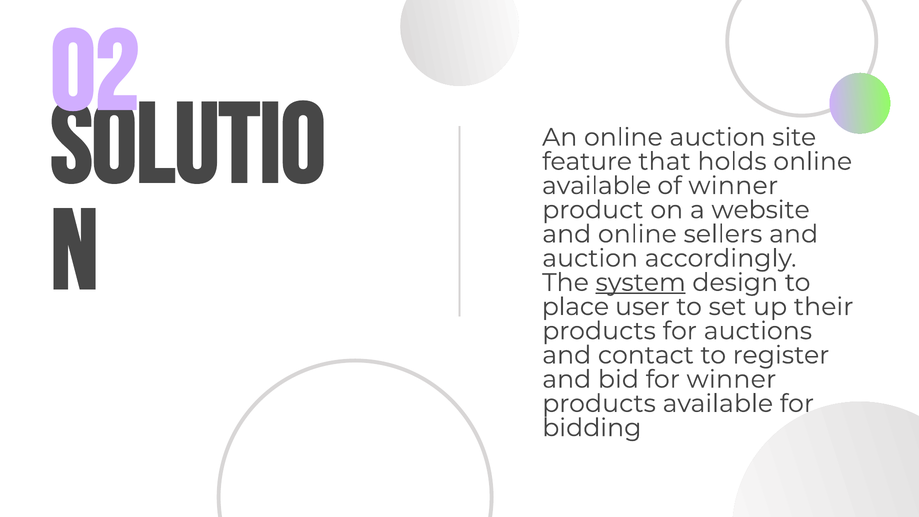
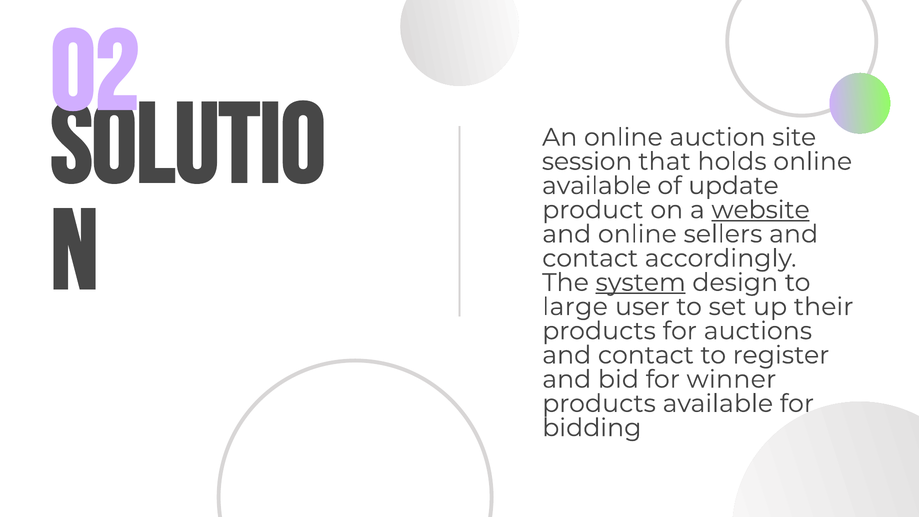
feature: feature -> session (587, 161)
of winner: winner -> update (733, 186)
website underline: none -> present (761, 210)
auction: auction -> contact (590, 258)
place: place -> large (575, 307)
